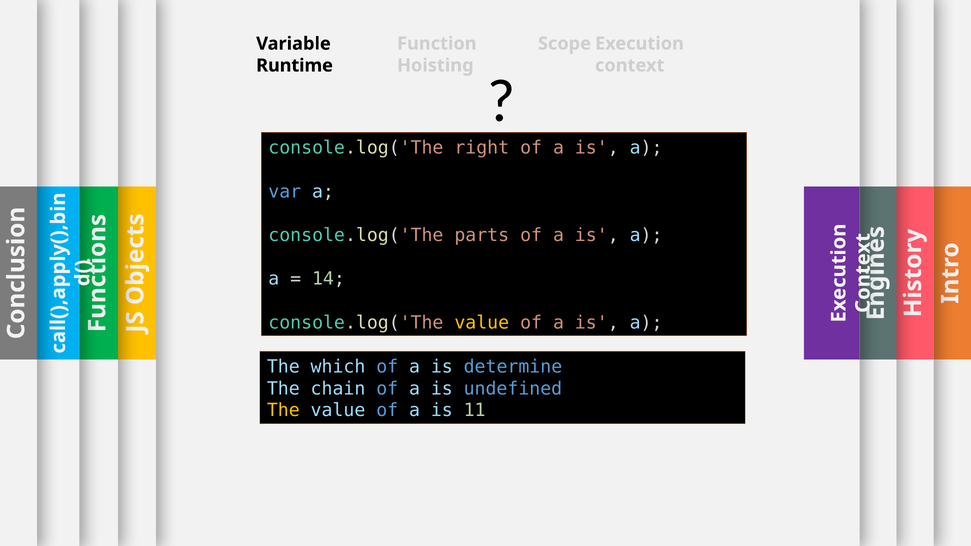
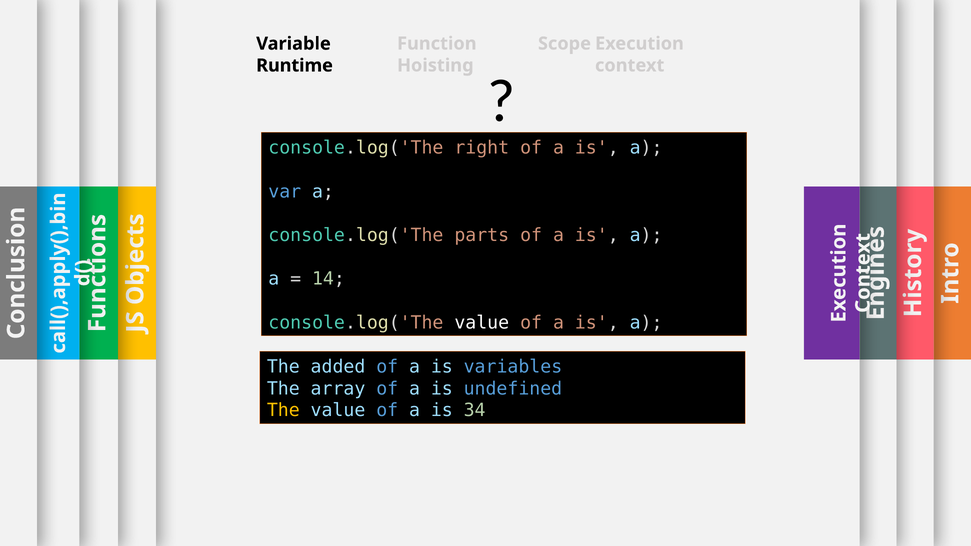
value colour: yellow -> white (482, 323)
which: which -> added (338, 367)
determine: determine -> variables (513, 367)
chain: chain -> array (338, 389)
11: 11 -> 34 (475, 411)
